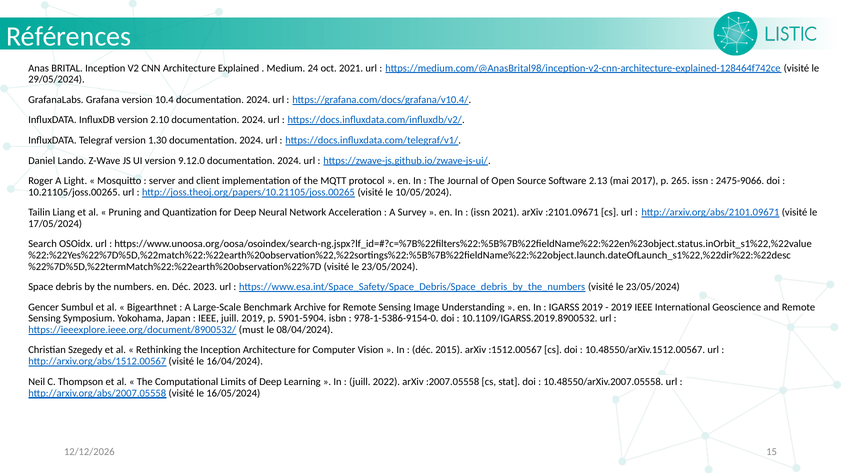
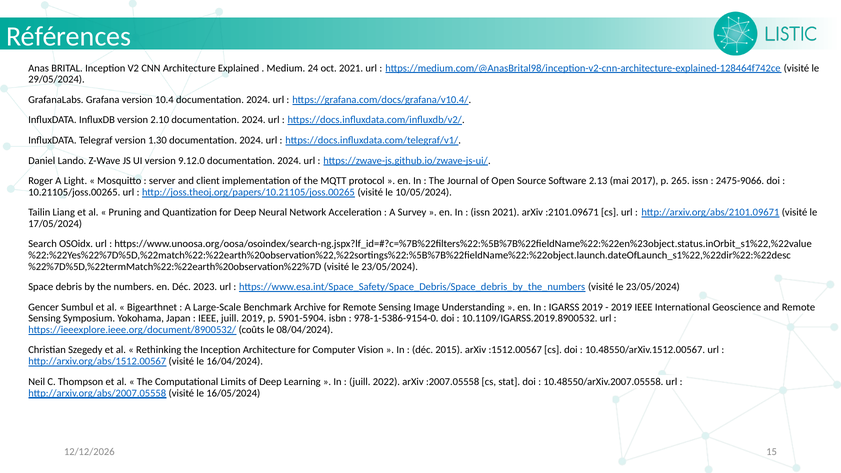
must: must -> coûts (252, 330)
